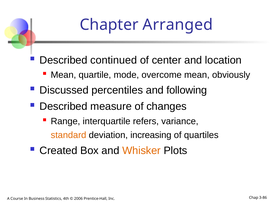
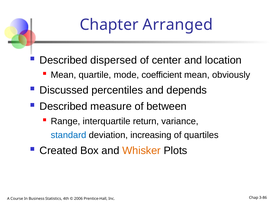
continued: continued -> dispersed (114, 60)
overcome: overcome -> coefficient (162, 75)
following: following -> depends (187, 90)
changes: changes -> between (167, 106)
refers: refers -> return (146, 121)
standard colour: orange -> blue (69, 135)
